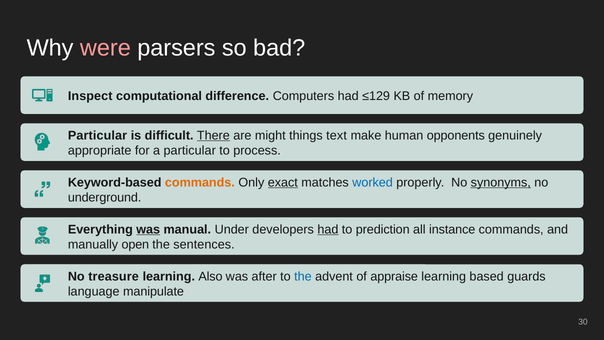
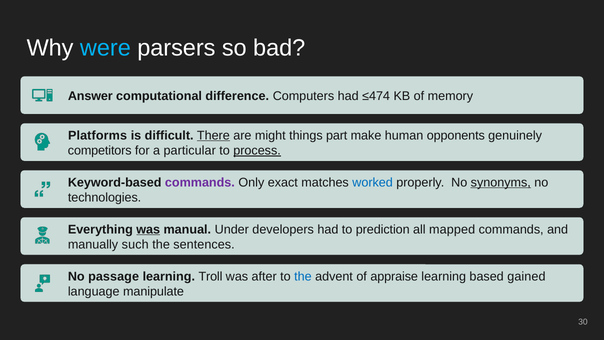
were colour: pink -> light blue (105, 48)
Inspect: Inspect -> Answer (90, 96)
≤129: ≤129 -> ≤474 (376, 96)
Particular: Particular -> Platforms (98, 135)
text: text -> part (337, 135)
appropriate: appropriate -> competitors (100, 150)
process underline: none -> present (257, 150)
commands colour: orange -> purple (200, 182)
exact underline: present -> none (283, 182)
underground: underground -> technologies (105, 197)
had underline: present -> none (328, 229)
instance: instance -> mapped (452, 229)
open: open -> such (135, 244)
treasure: treasure -> passage (114, 276)
Also: Also -> Troll (210, 276)
guards: guards -> gained (526, 276)
